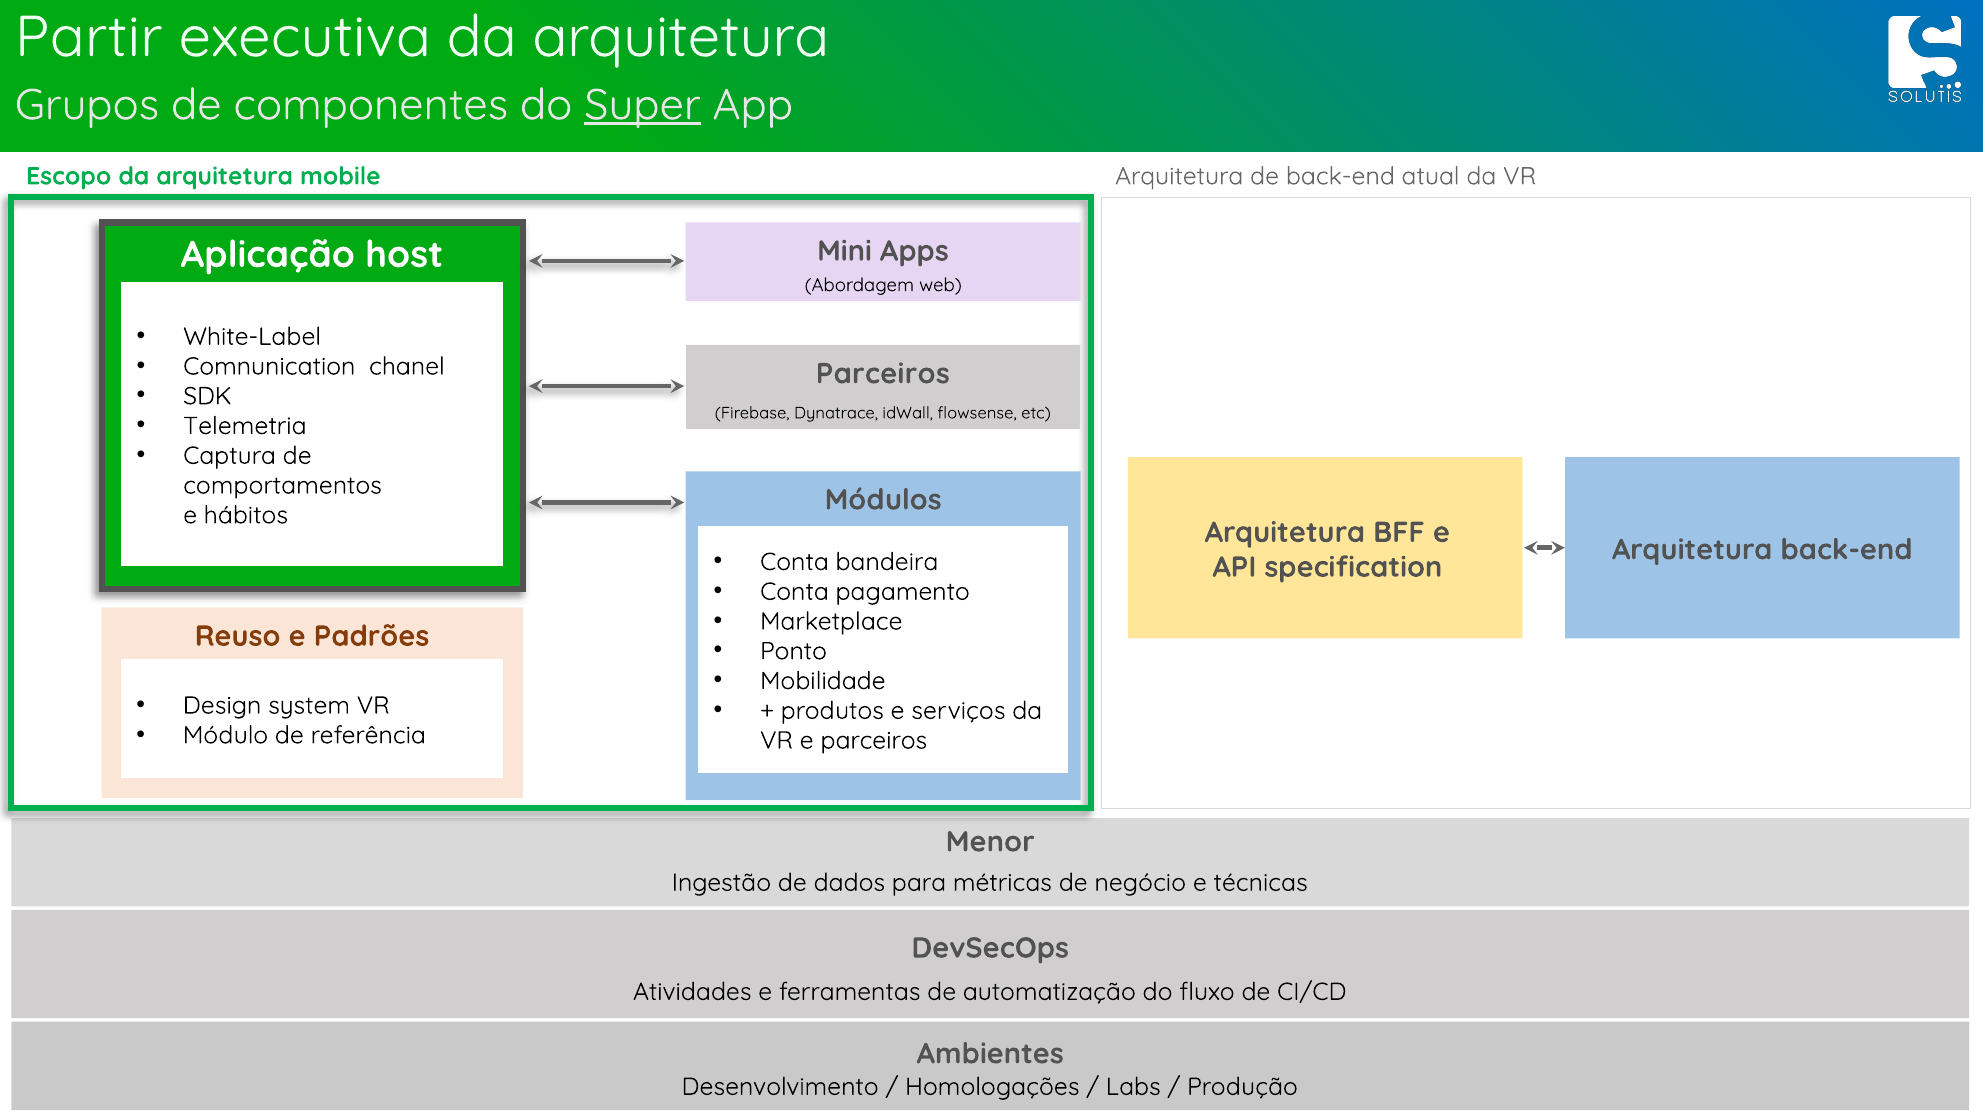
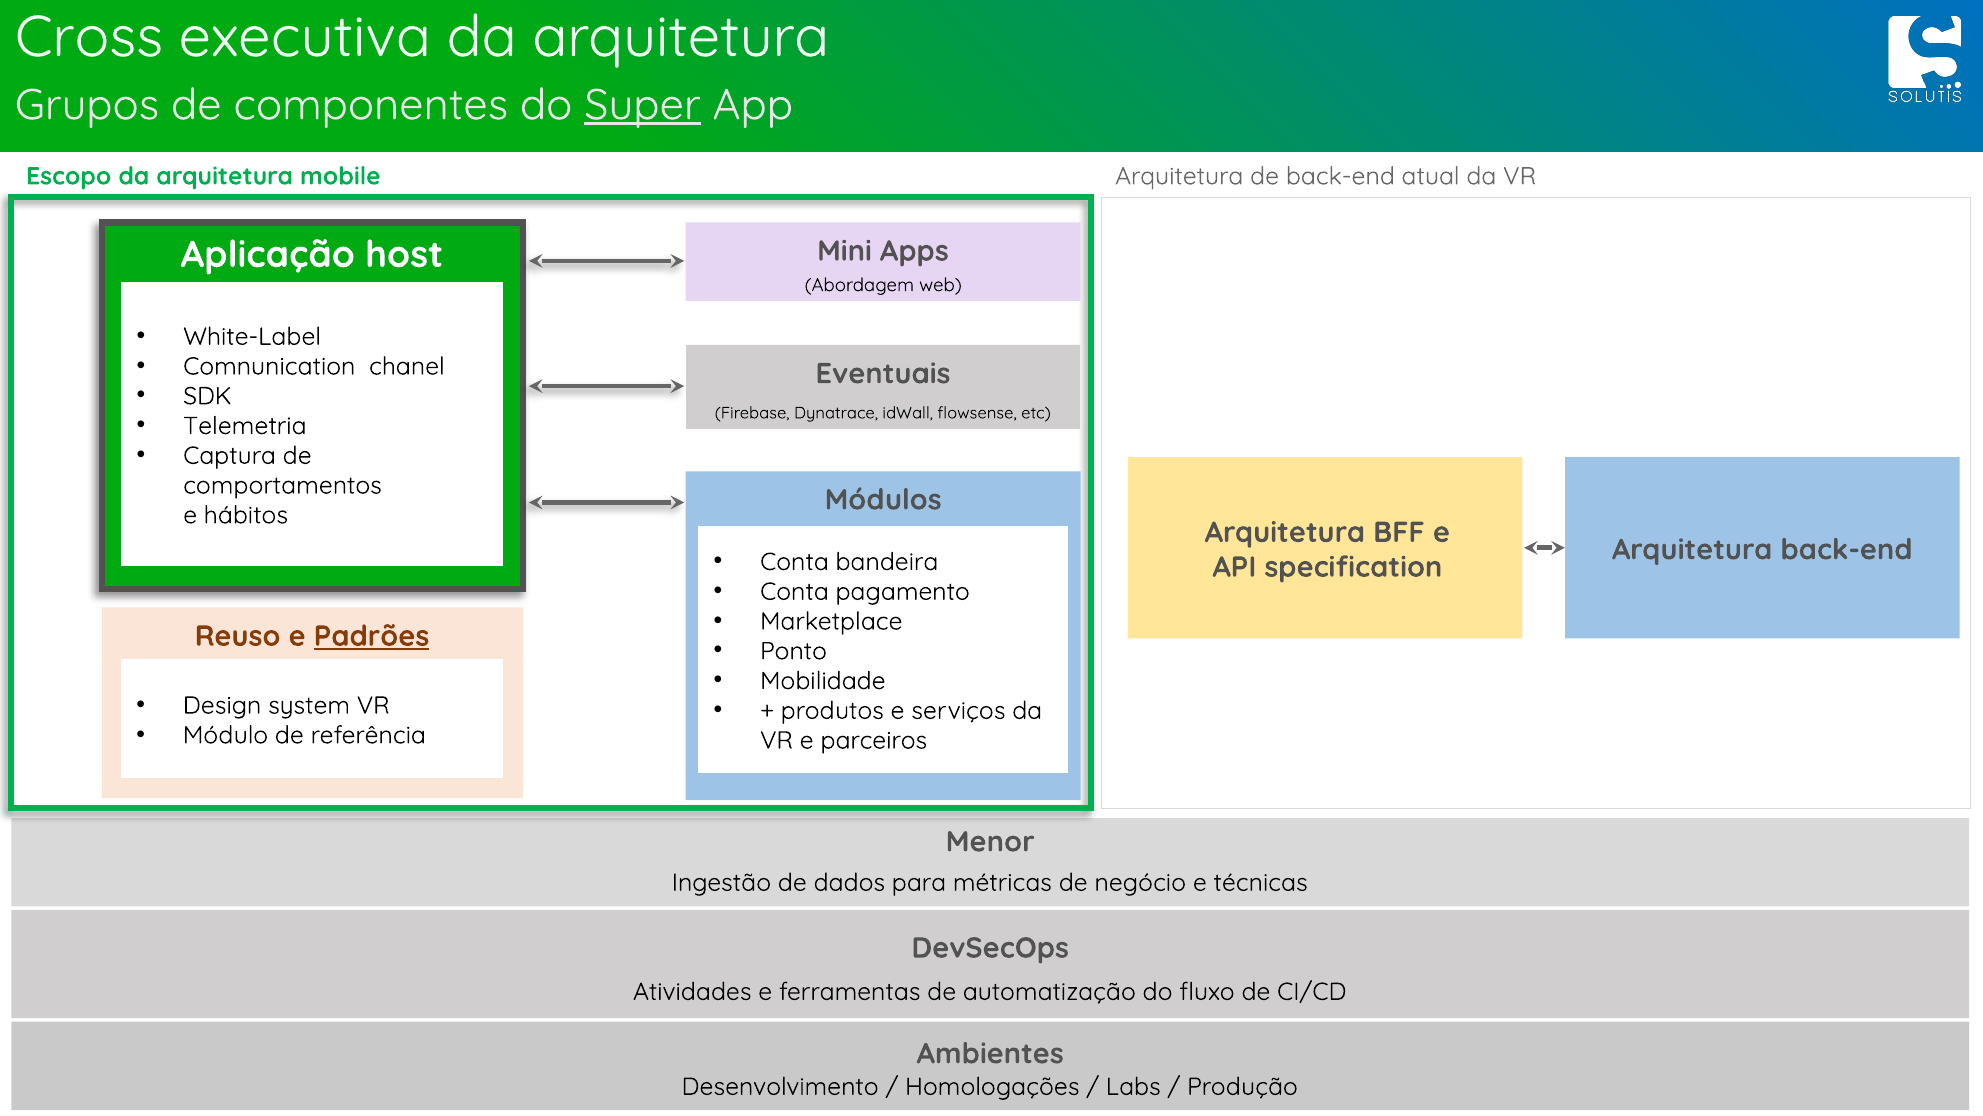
Partir: Partir -> Cross (89, 37)
Parceiros: Parceiros -> Eventuais (883, 374)
Padrões underline: none -> present (372, 636)
